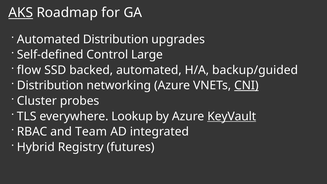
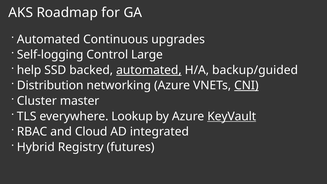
AKS underline: present -> none (21, 13)
Automated Distribution: Distribution -> Continuous (116, 39)
Self-defined: Self-defined -> Self-logging (50, 55)
flow: flow -> help (29, 70)
automated underline: none -> present (149, 70)
probes: probes -> master (80, 101)
Team: Team -> Cloud (91, 132)
